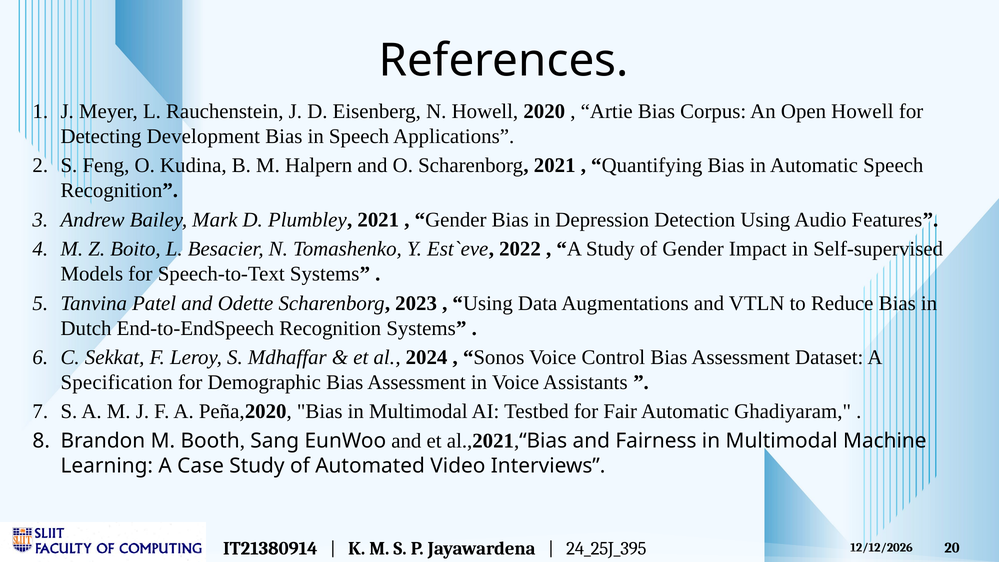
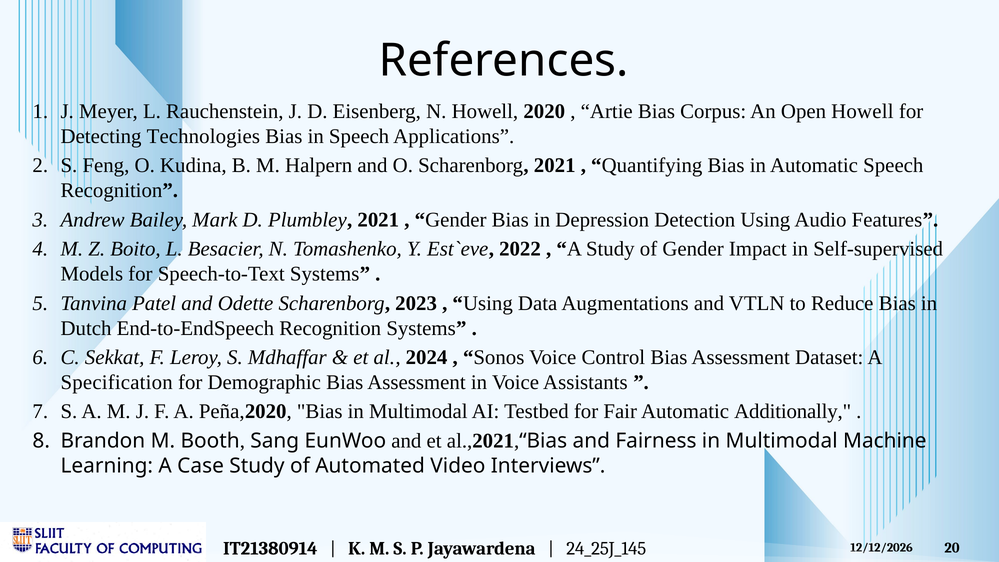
Development: Development -> Technologies (203, 136)
Ghadiyaram: Ghadiyaram -> Additionally (793, 411)
24_25J_395: 24_25J_395 -> 24_25J_145 (606, 548)
